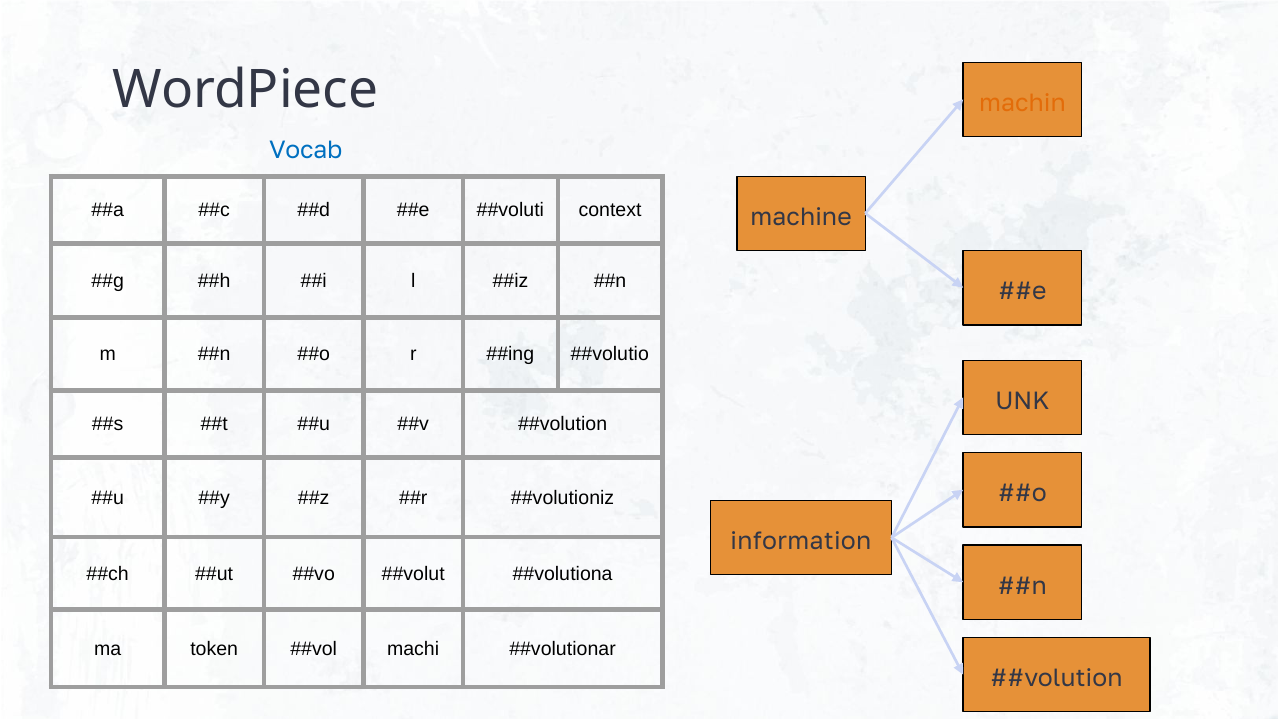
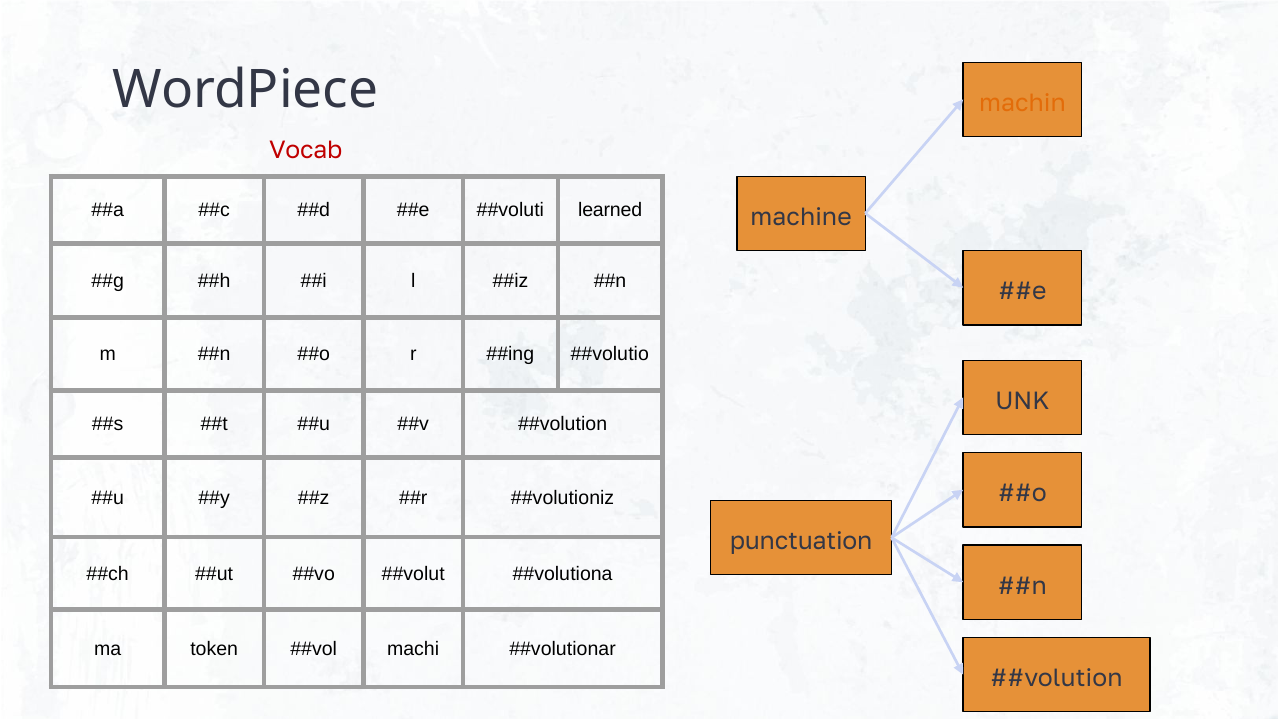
Vocab colour: blue -> red (306, 151)
context: context -> learned (610, 210)
information: information -> punctuation (801, 541)
